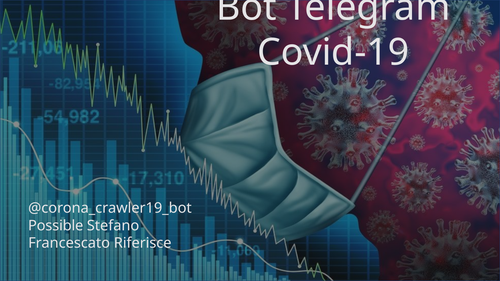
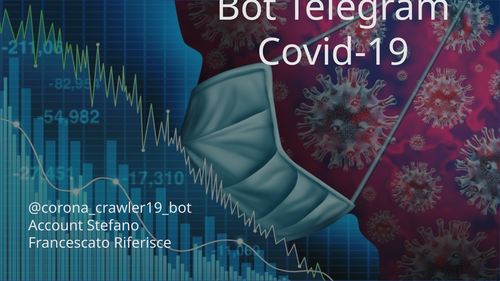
Possible: Possible -> Account (56, 226)
